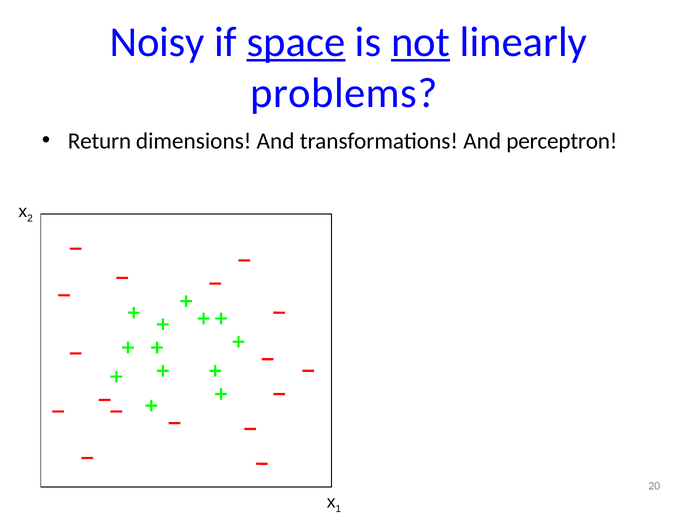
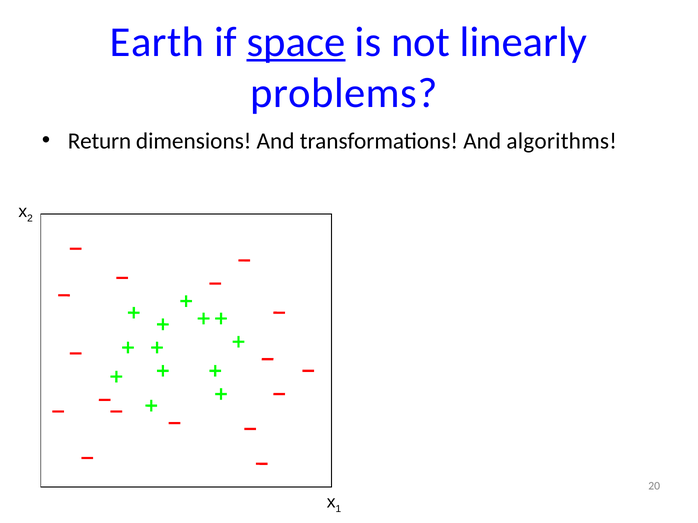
Noisy: Noisy -> Earth (157, 42)
not underline: present -> none (421, 42)
perceptron: perceptron -> algorithms (562, 141)
